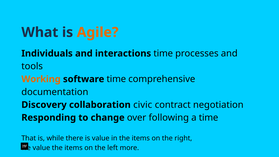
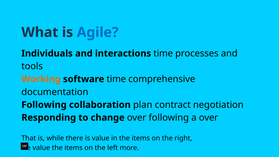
Agile colour: orange -> blue (98, 32)
Discovery: Discovery -> Following (44, 105)
civic: civic -> plan (143, 105)
a time: time -> over (209, 118)
